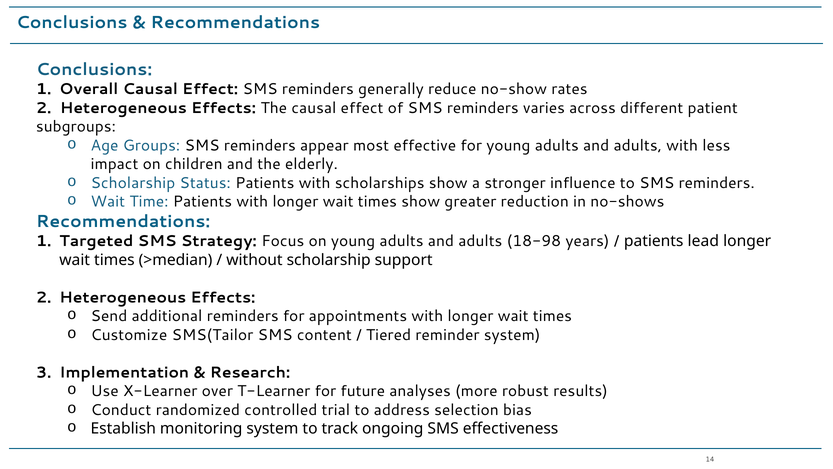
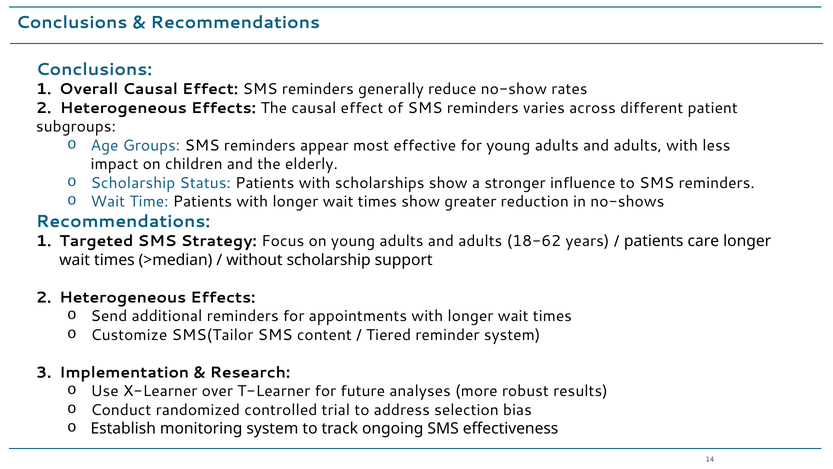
18-98: 18-98 -> 18-62 (534, 241)
lead: lead -> care (703, 241)
